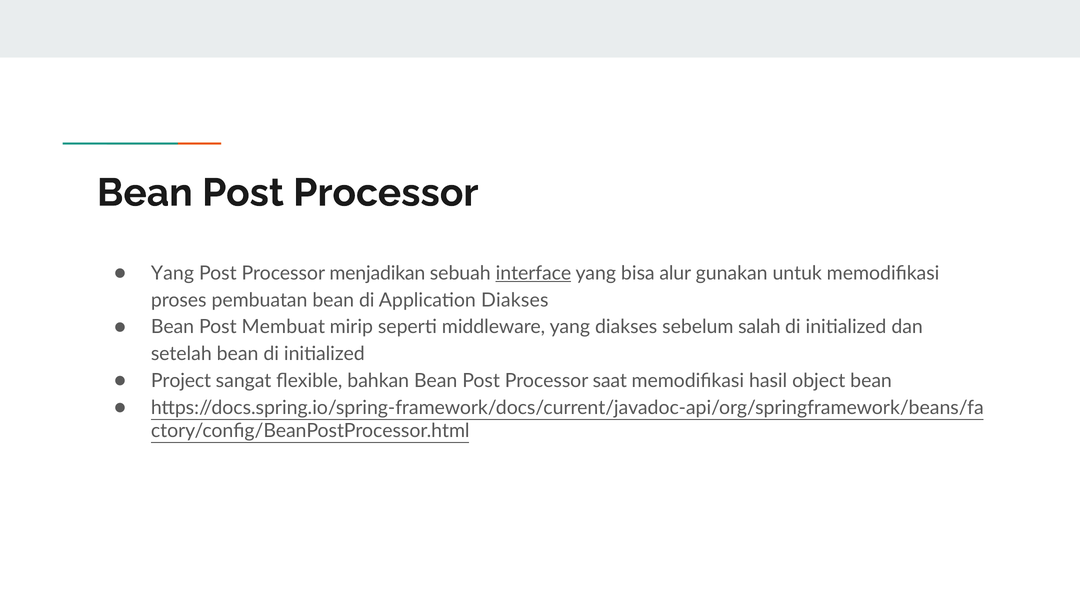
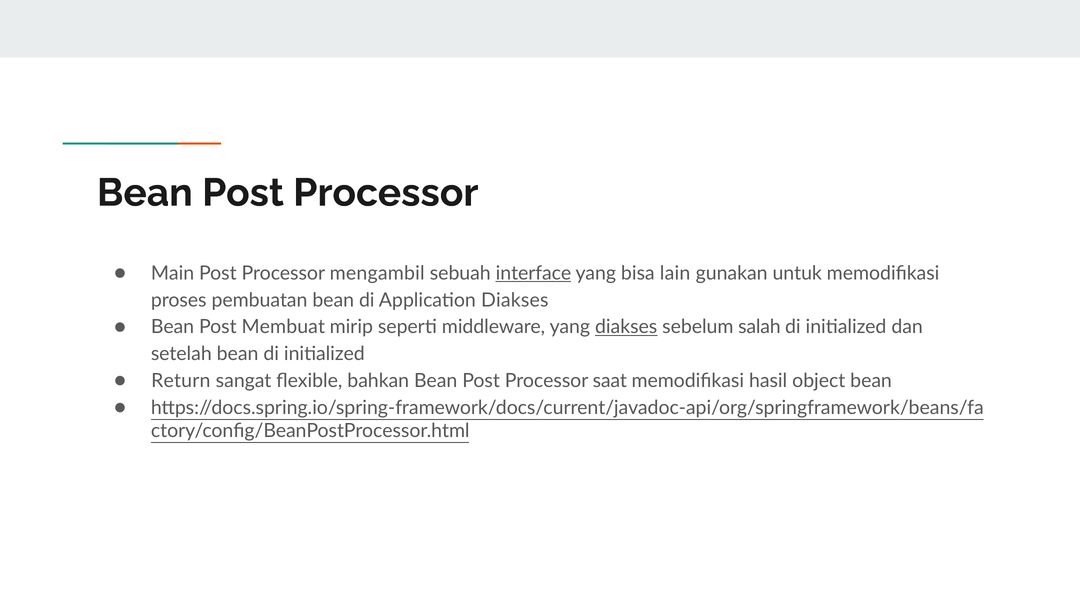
Yang: Yang -> Main (173, 273)
menjadikan: menjadikan -> mengambil (377, 273)
alur: alur -> lain (675, 273)
diakses underline: none -> present (626, 327)
Project: Project -> Return (181, 381)
